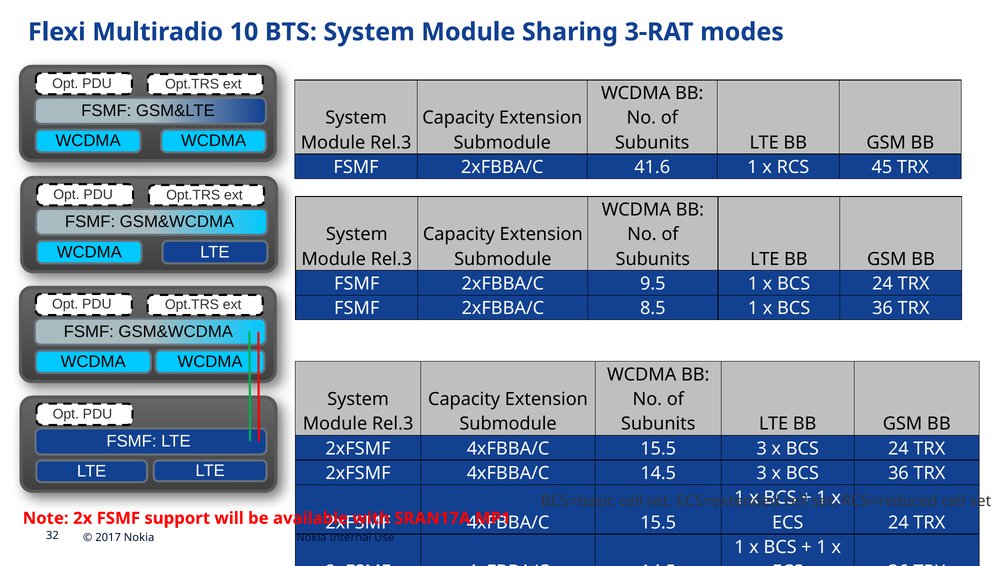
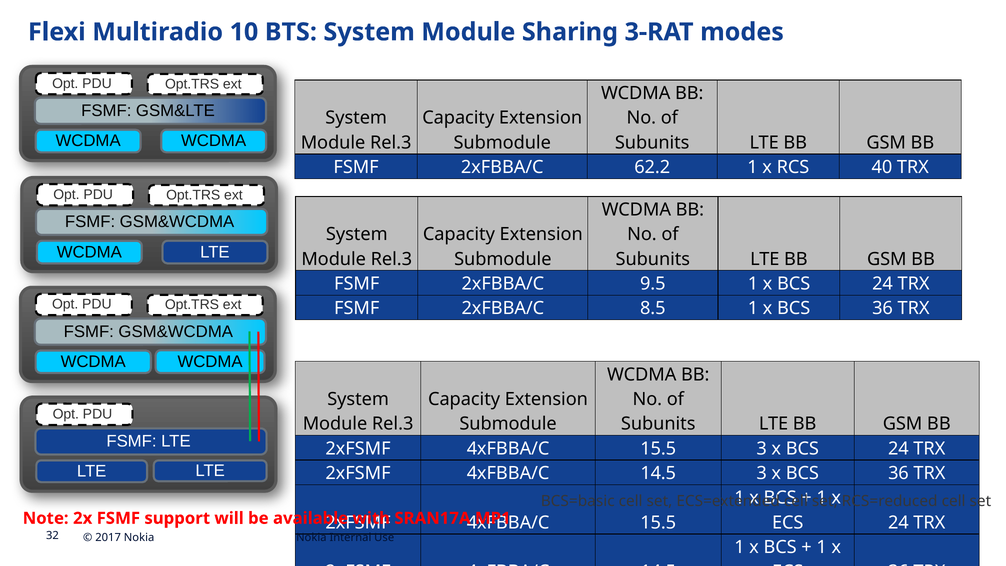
41.6: 41.6 -> 62.2 (652, 167)
45: 45 -> 40 (882, 167)
